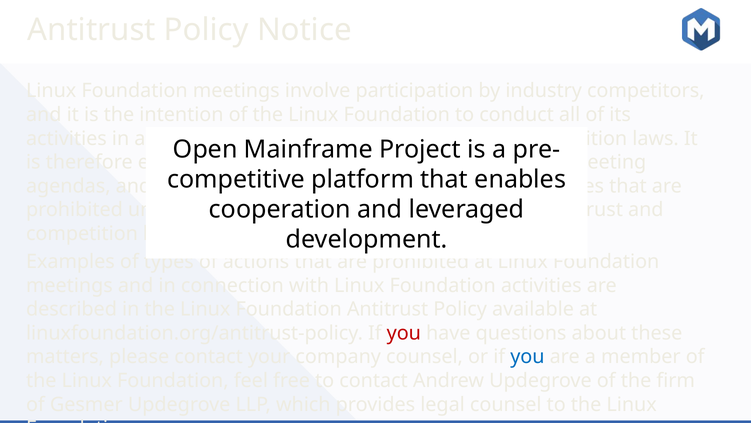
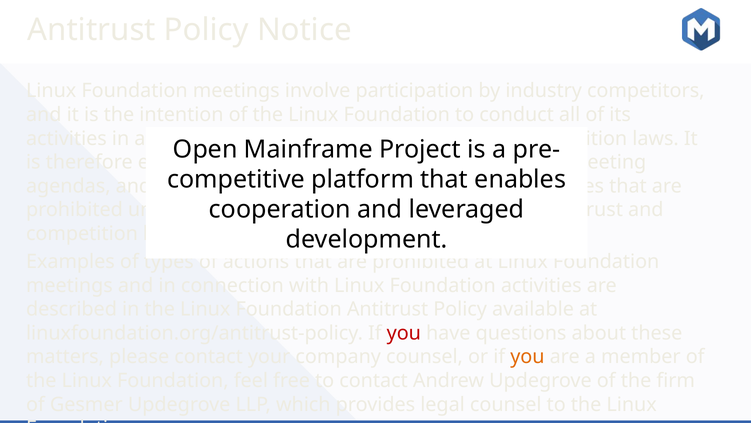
you colour: blue -> orange (527, 356)
